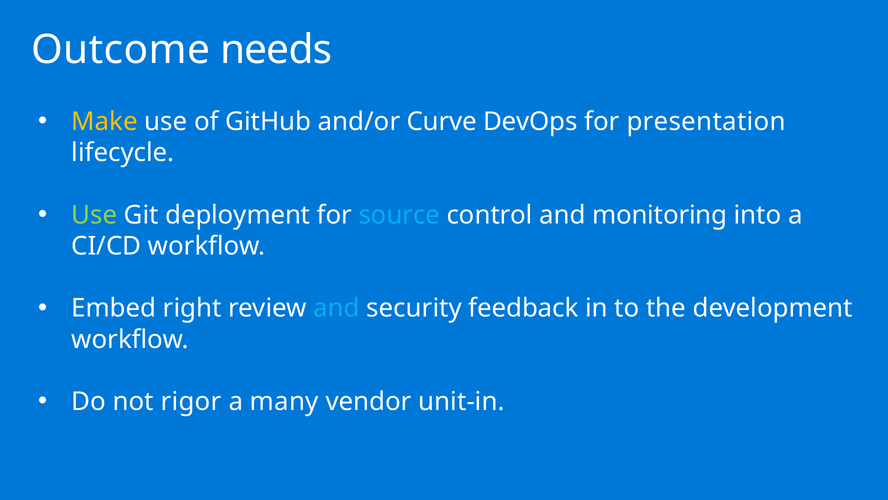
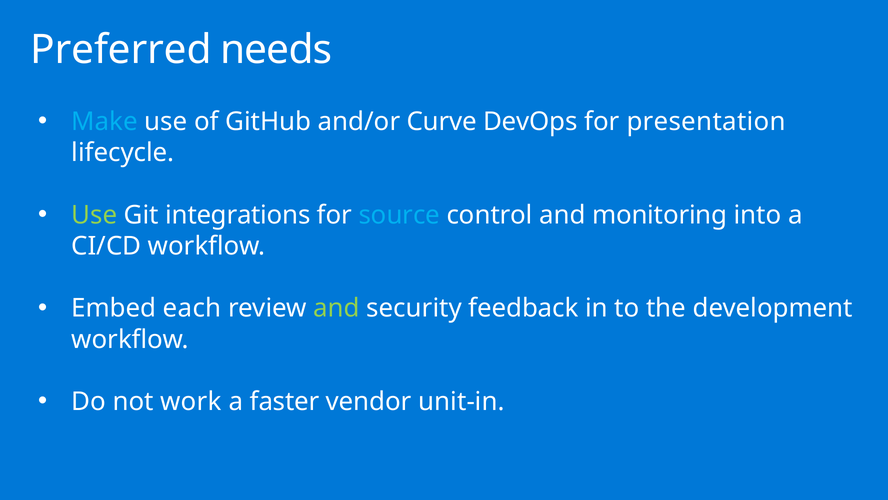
Outcome: Outcome -> Preferred (121, 50)
Make colour: yellow -> light blue (105, 122)
deployment: deployment -> integrations (238, 215)
right: right -> each (192, 308)
and colour: light blue -> light green (337, 308)
rigor: rigor -> work (191, 401)
many: many -> faster (285, 401)
